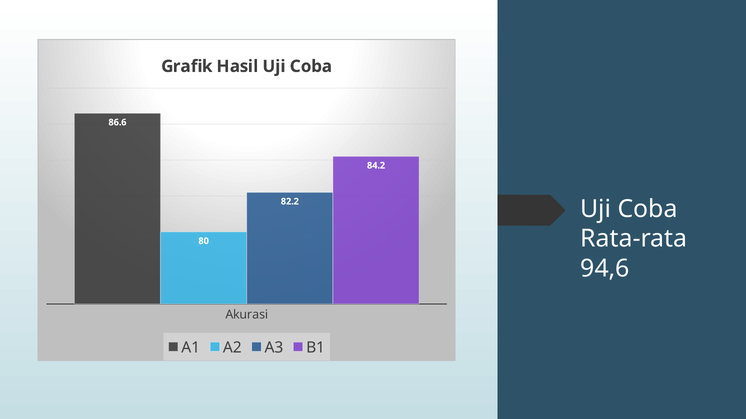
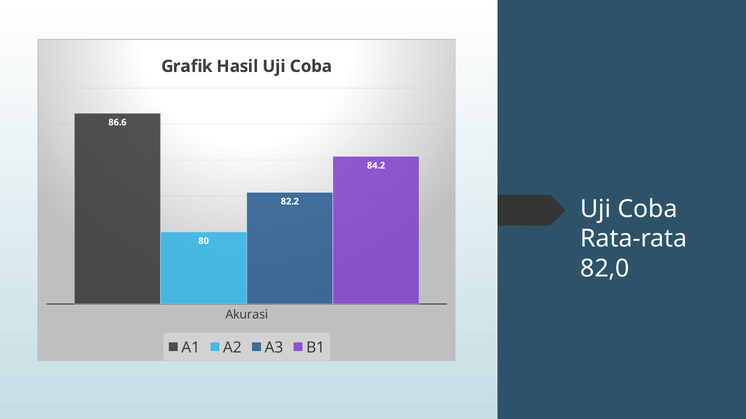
94,6: 94,6 -> 82,0 (605, 269)
